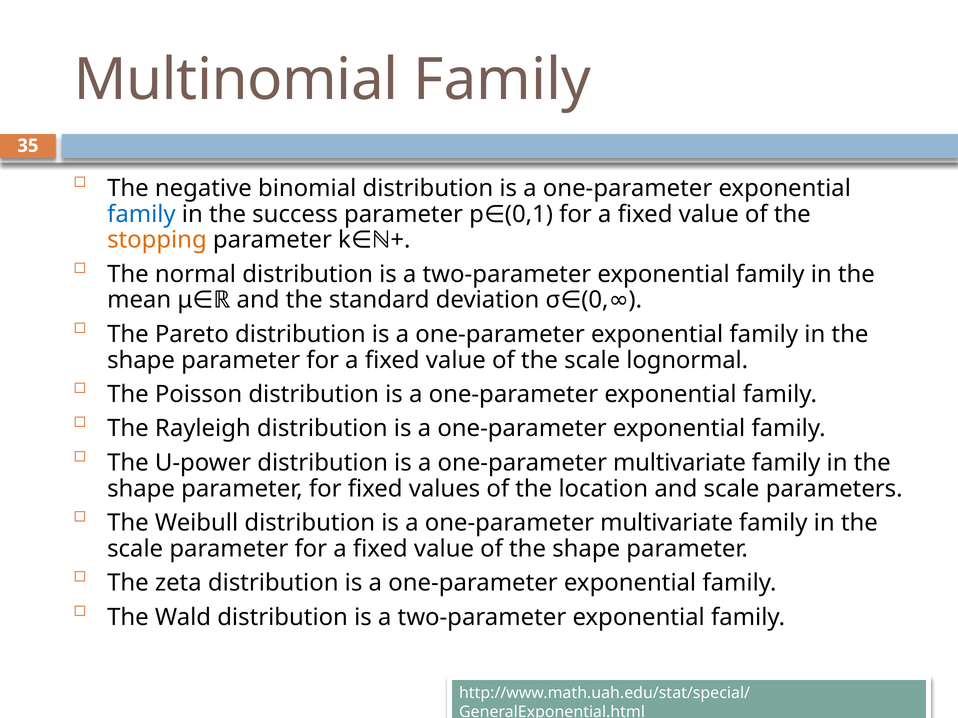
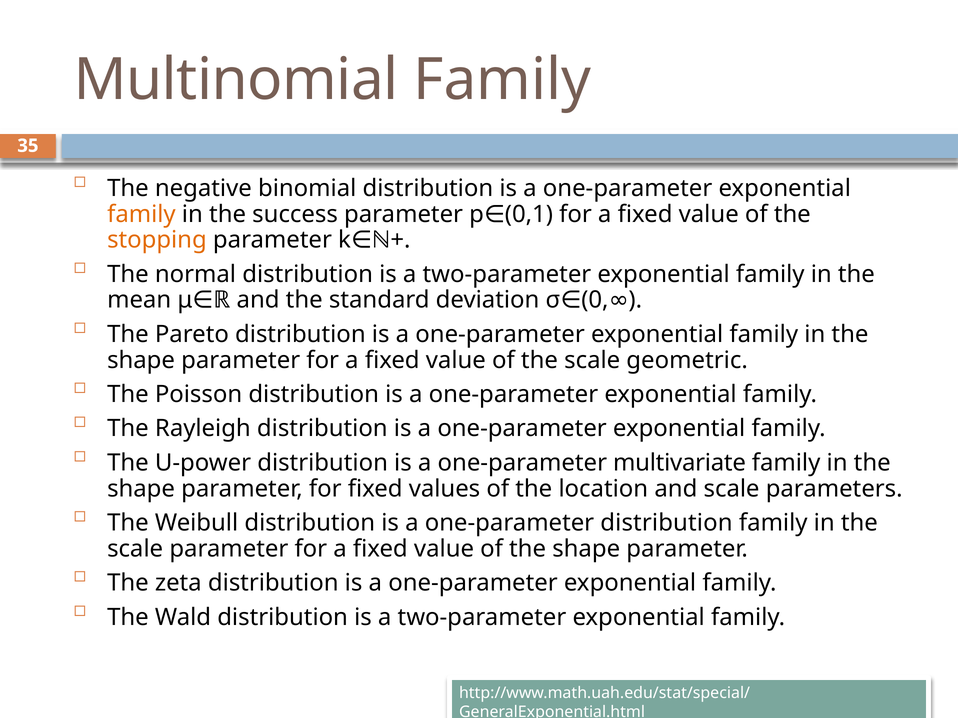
family colour: blue -> orange (141, 214)
lognormal: lognormal -> geometric (687, 360)
multivariate: multivariate -> distribution (666, 523)
